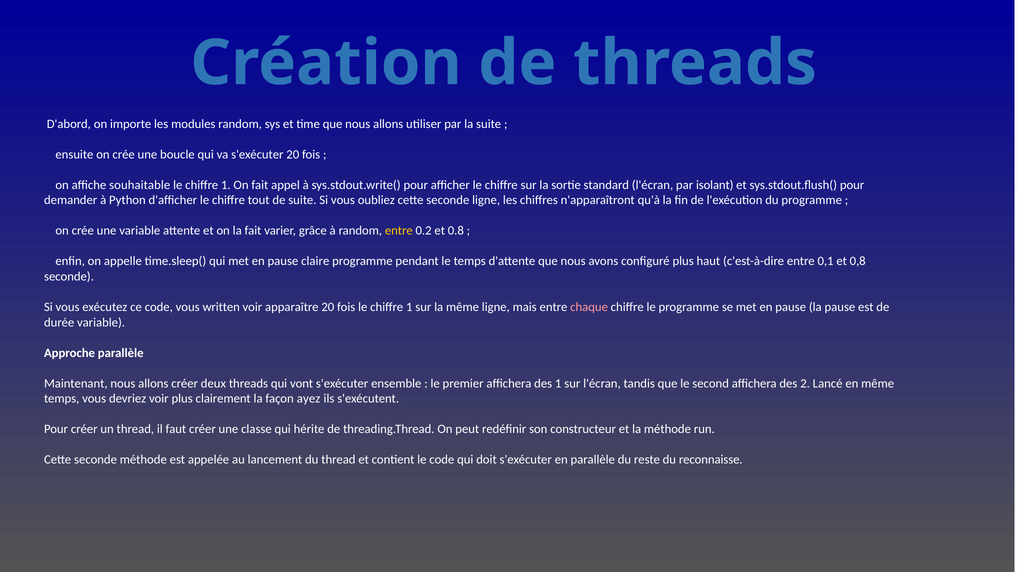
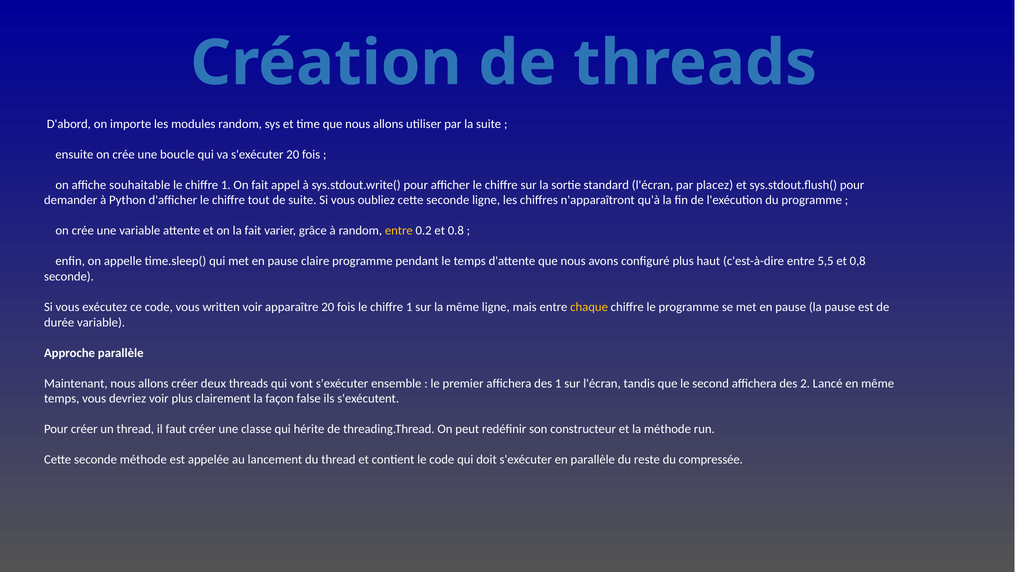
isolant: isolant -> placez (715, 185)
0,1: 0,1 -> 5,5 (825, 261)
chaque colour: pink -> yellow (589, 307)
ayez: ayez -> false (309, 399)
reconnaisse: reconnaisse -> compressée (711, 460)
